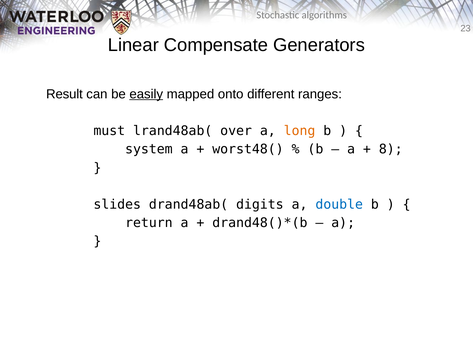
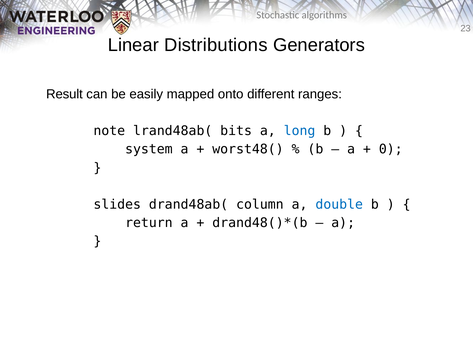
Compensate: Compensate -> Distributions (216, 45)
easily underline: present -> none (146, 94)
must: must -> note (109, 131)
over: over -> bits (236, 131)
long colour: orange -> blue (300, 131)
8: 8 -> 0 (391, 149)
digits: digits -> column (260, 204)
